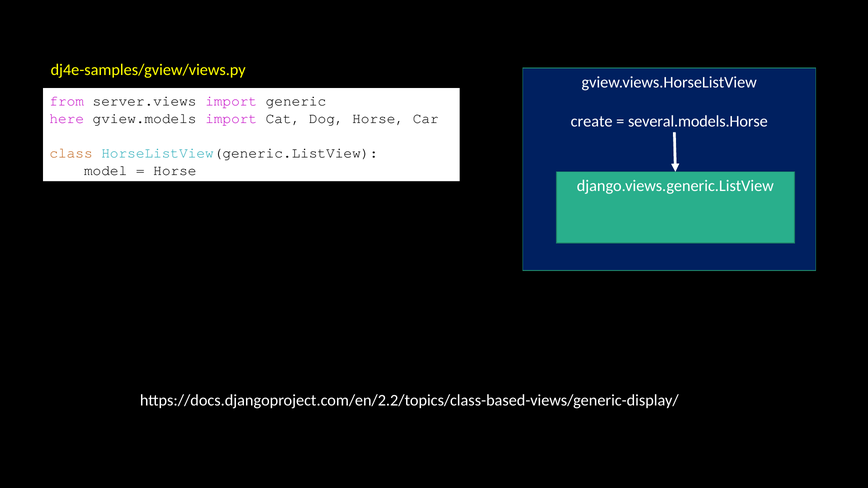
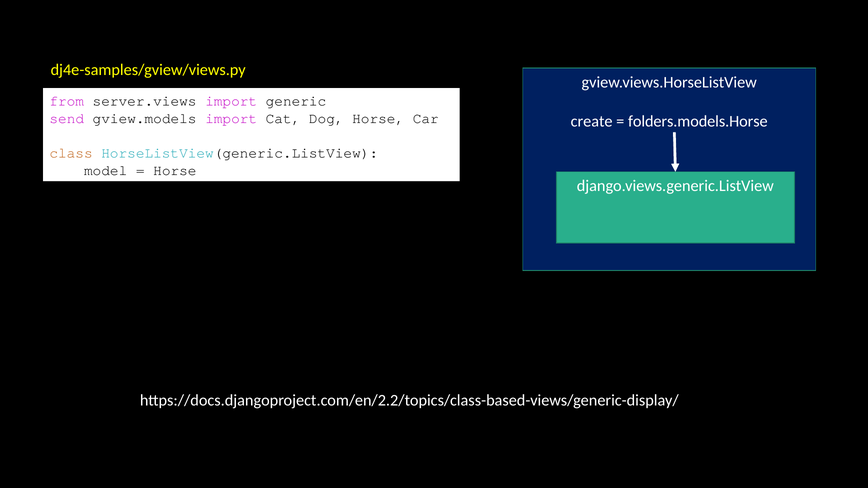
here: here -> send (67, 118)
several.models.Horse: several.models.Horse -> folders.models.Horse (698, 121)
